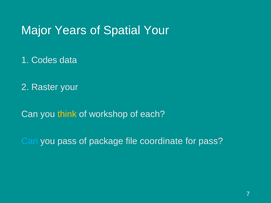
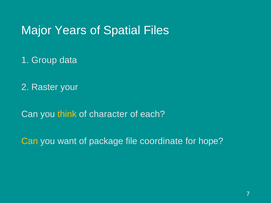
Spatial Your: Your -> Files (156, 30)
Codes: Codes -> Group (44, 60)
workshop: workshop -> character (108, 114)
Can colour: light blue -> yellow (30, 141)
you pass: pass -> want (67, 141)
for pass: pass -> hope (211, 141)
